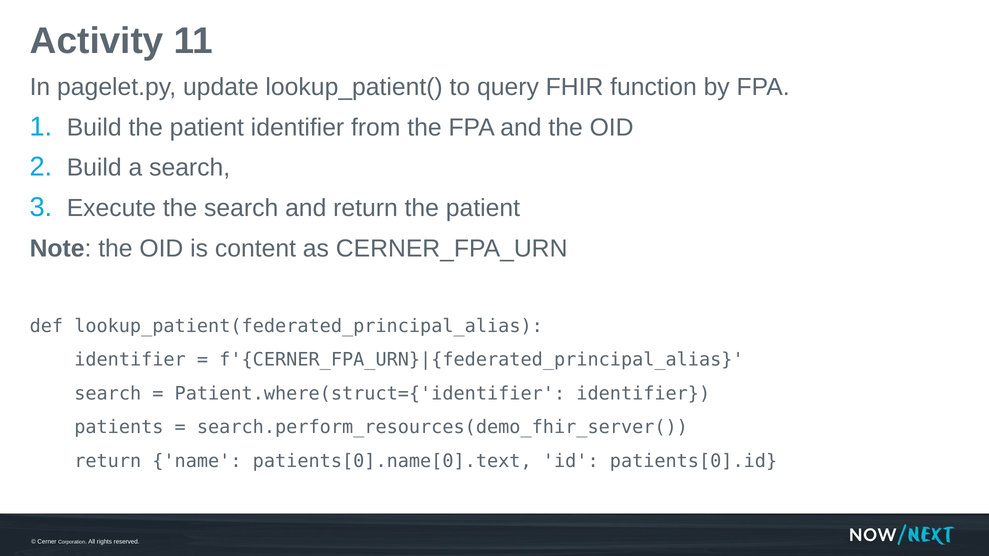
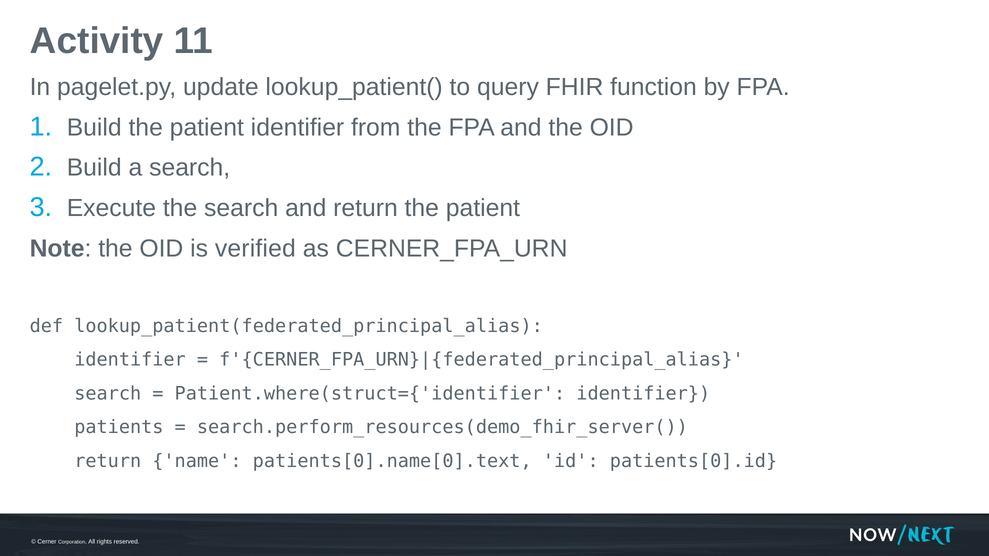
content: content -> verified (255, 249)
